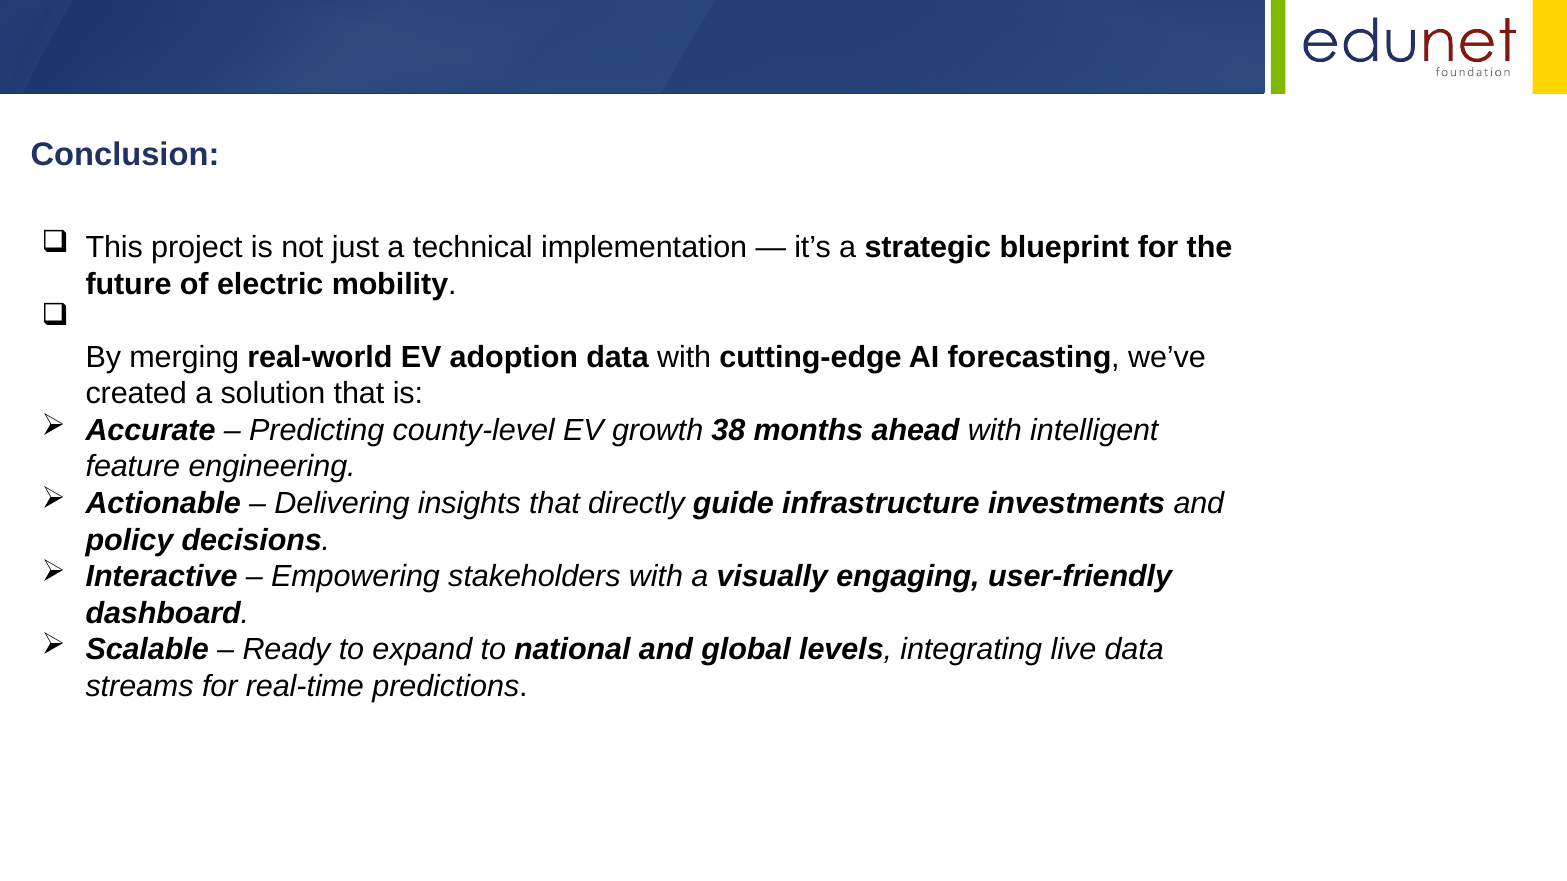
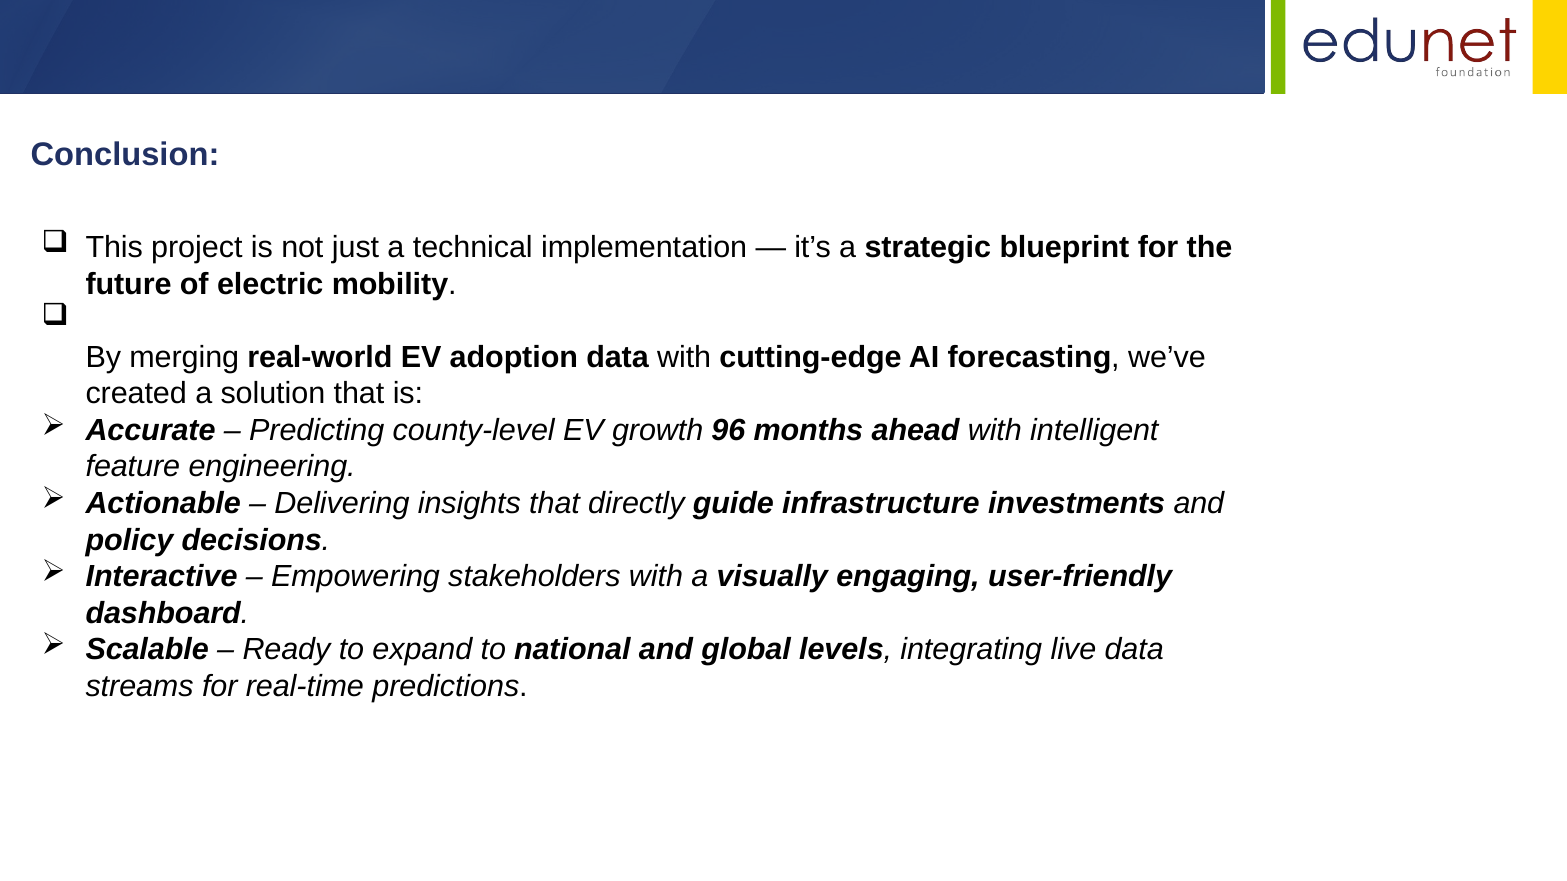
38: 38 -> 96 (728, 431)
